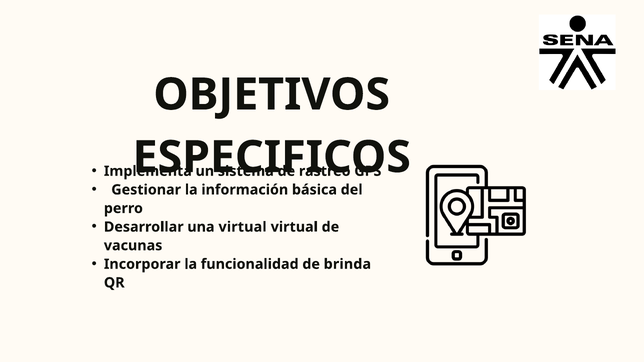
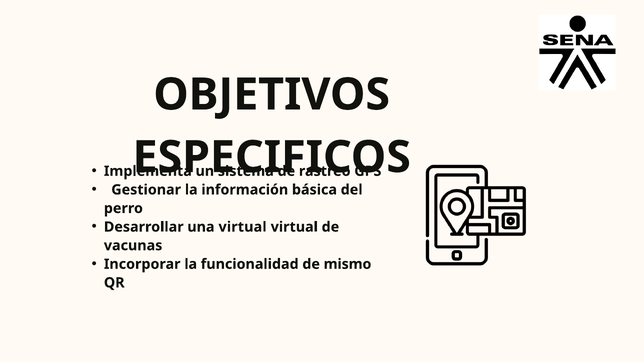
brinda: brinda -> mismo (348, 264)
